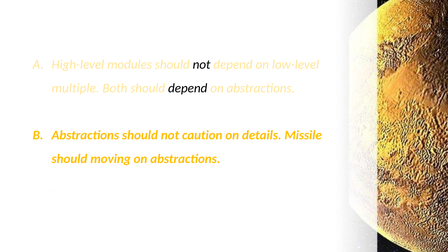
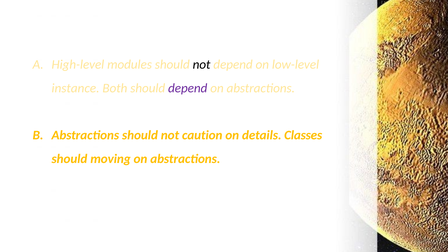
multiple: multiple -> instance (76, 88)
depend colour: black -> purple (188, 88)
Missile: Missile -> Classes (303, 135)
